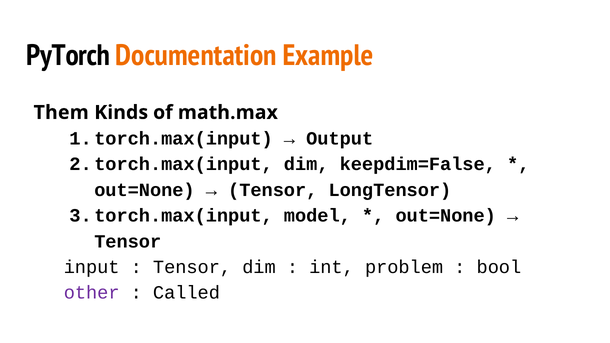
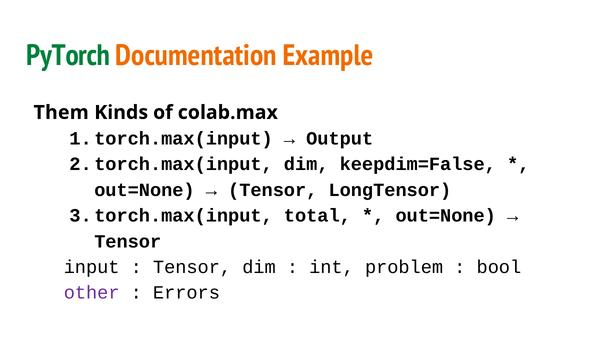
PyTorch colour: black -> green (68, 56)
math.max: math.max -> colab.max (228, 113)
model: model -> total (317, 216)
Called: Called -> Errors (186, 293)
